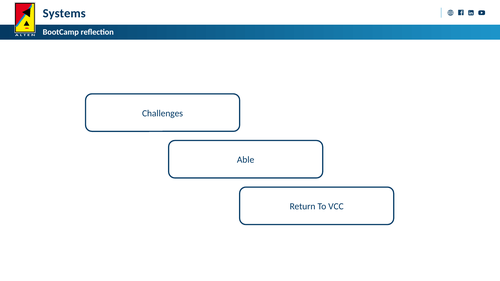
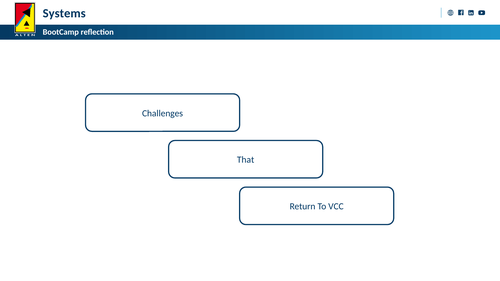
Able: Able -> That (246, 160)
